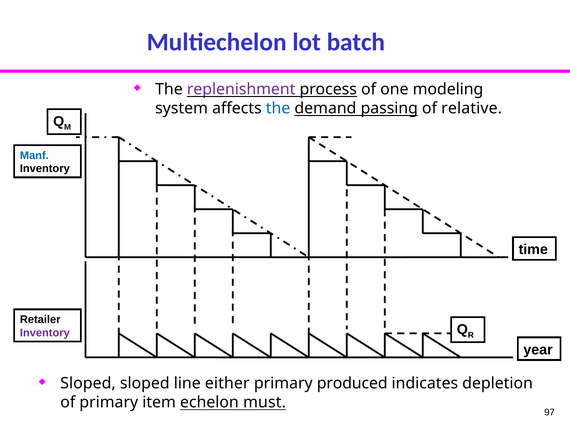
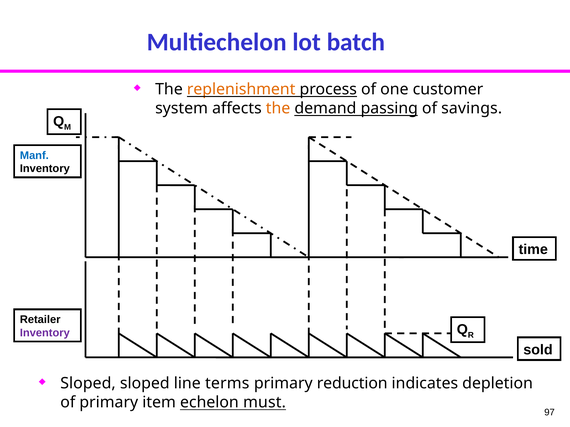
replenishment colour: purple -> orange (241, 89)
modeling: modeling -> customer (448, 89)
the colour: blue -> orange (278, 108)
relative: relative -> savings (472, 108)
year: year -> sold (538, 350)
either: either -> terms (227, 384)
produced: produced -> reduction (352, 384)
